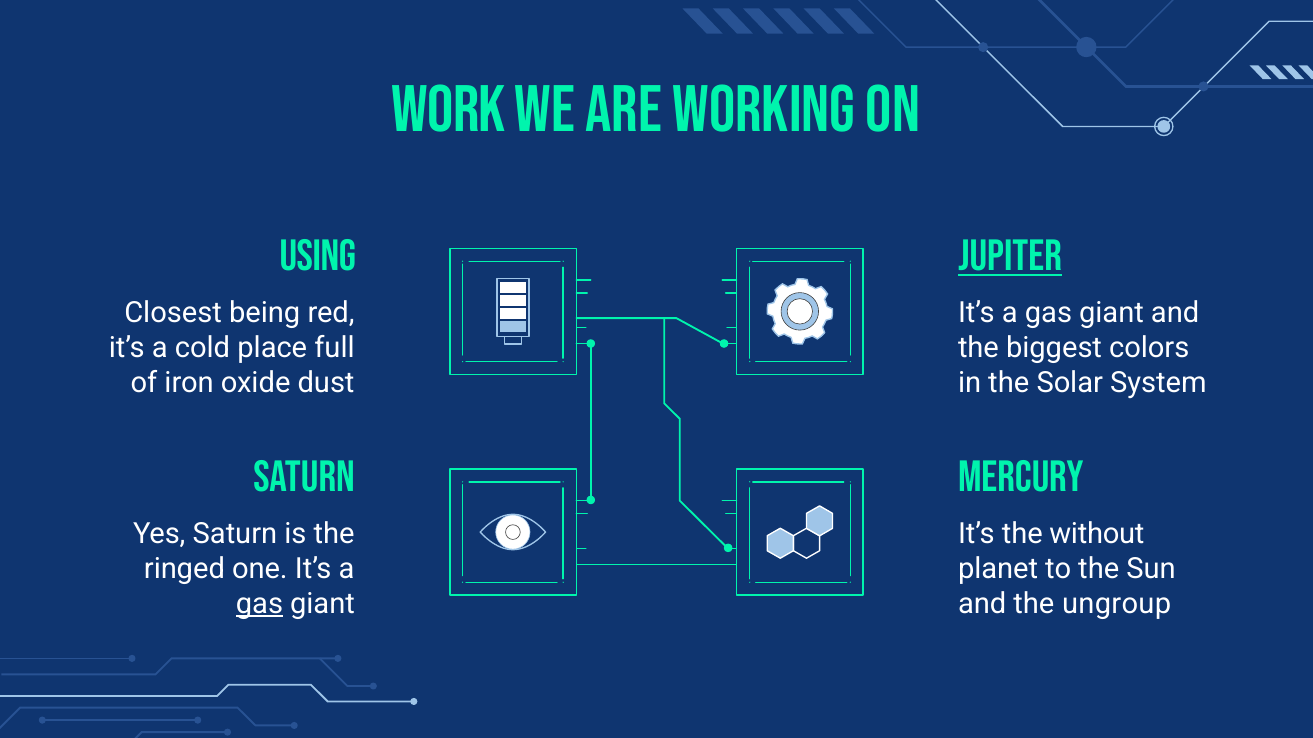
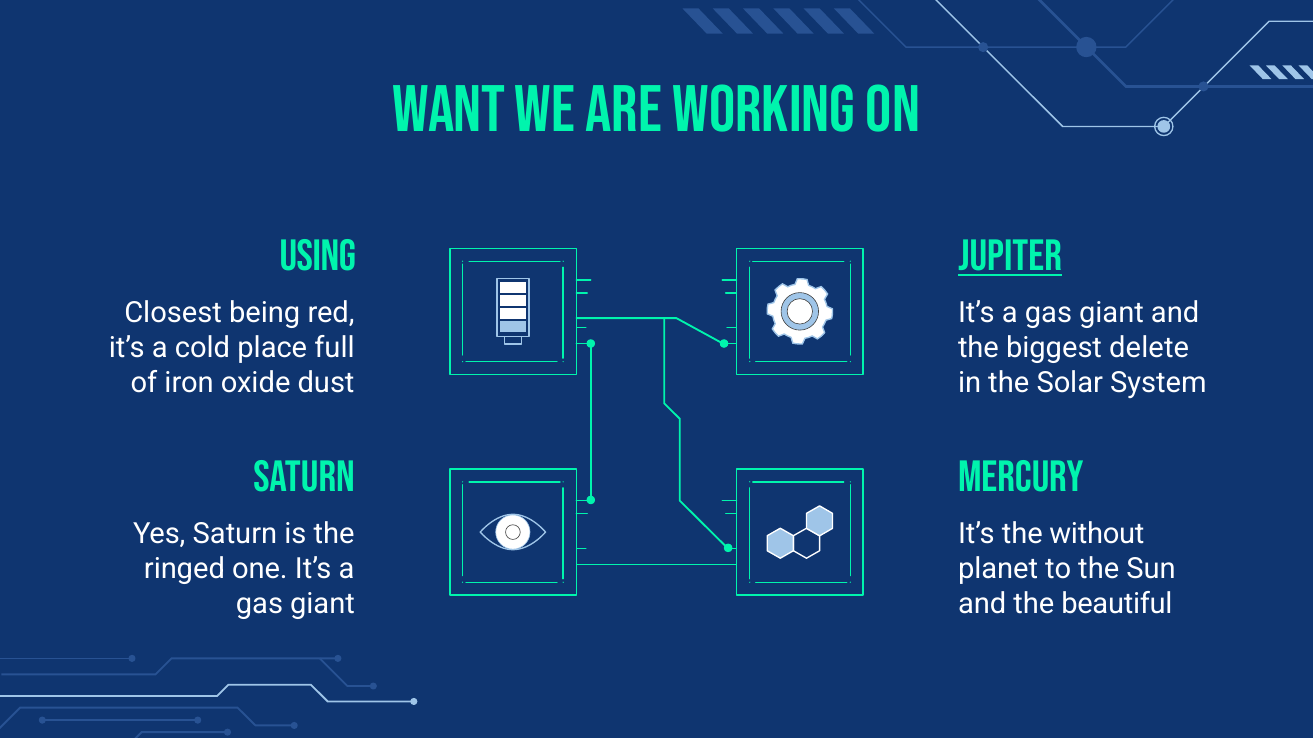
WORK: WORK -> WANT (449, 110)
colors: colors -> delete (1149, 348)
gas underline: present -> none (259, 604)
ungroup: ungroup -> beautiful (1117, 604)
